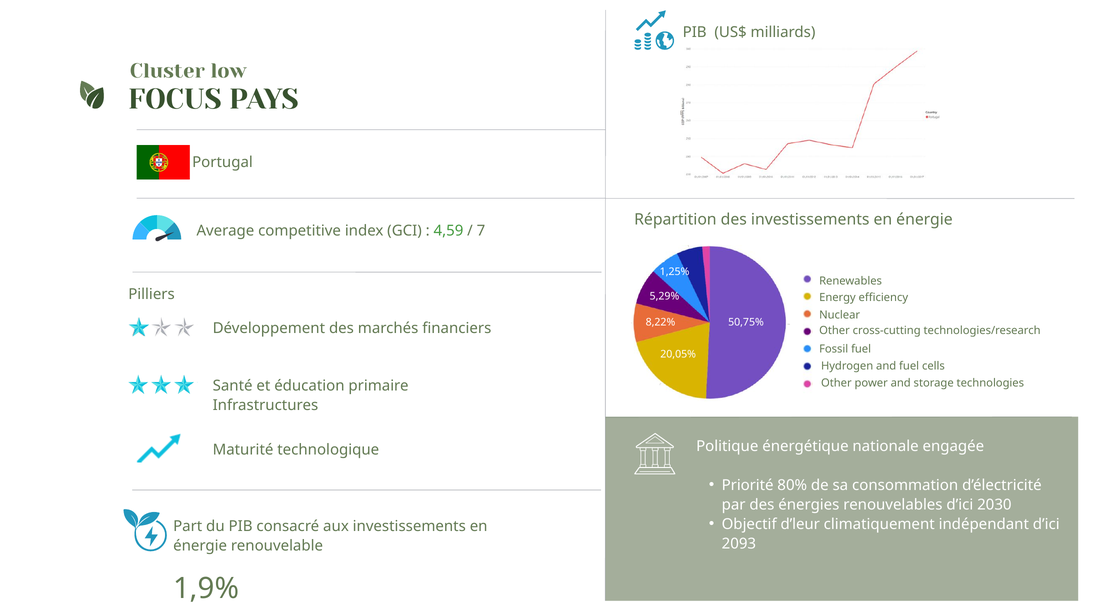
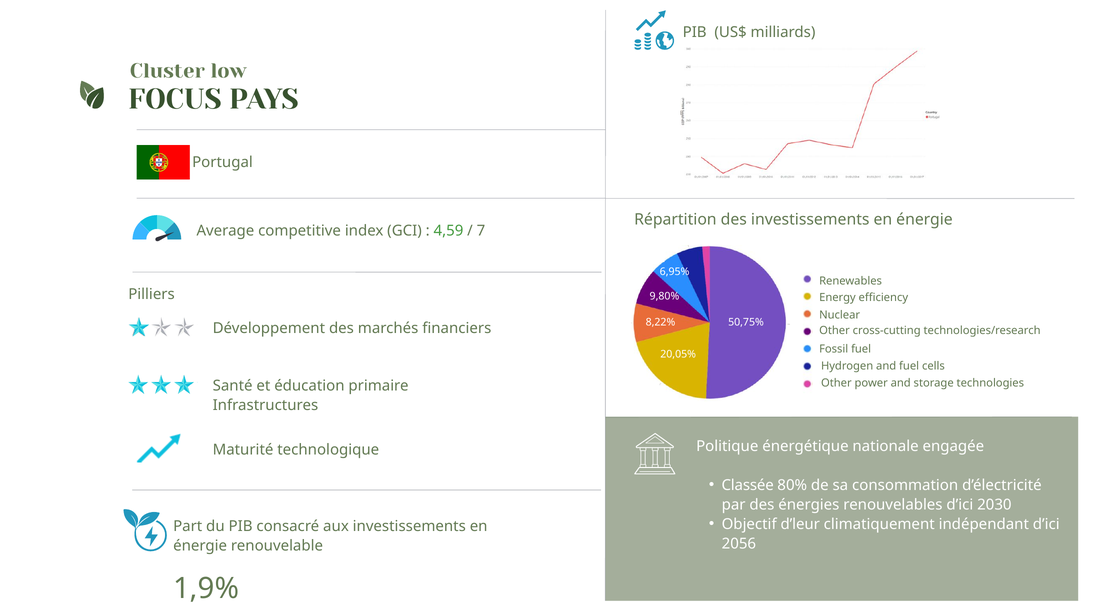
1,25%: 1,25% -> 6,95% (675, 272)
5,29%: 5,29% -> 9,80% (664, 296)
Priorité: Priorité -> Classée (748, 485)
2093: 2093 -> 2056 (739, 544)
